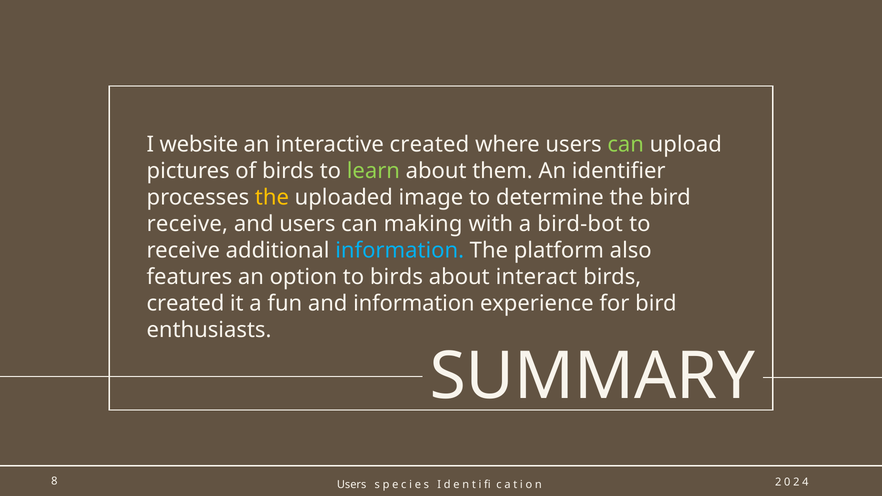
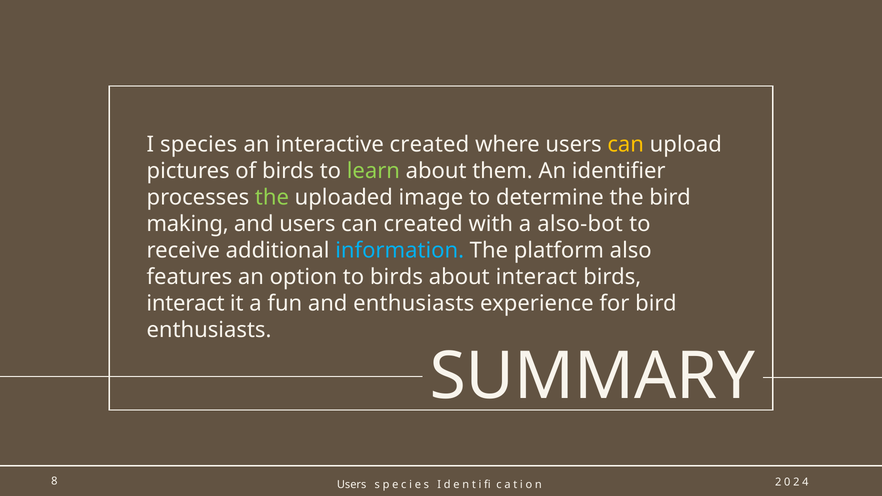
website: website -> species (199, 145)
can colour: light green -> yellow (626, 145)
the colour: yellow -> light green (272, 198)
receive: receive -> making (188, 224)
can making: making -> created (423, 224)
bird-bot: bird-bot -> also-bot (580, 224)
created: created -> interact (186, 303)
and information: information -> enthusiasts (414, 303)
